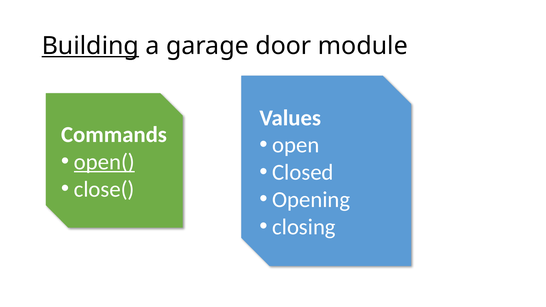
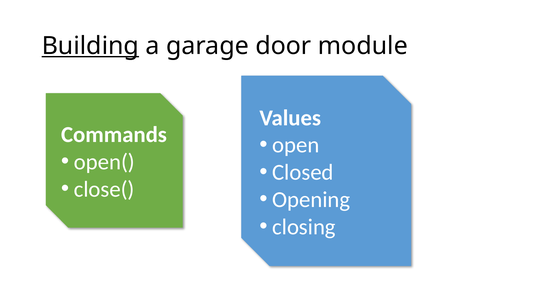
open( underline: present -> none (104, 162)
